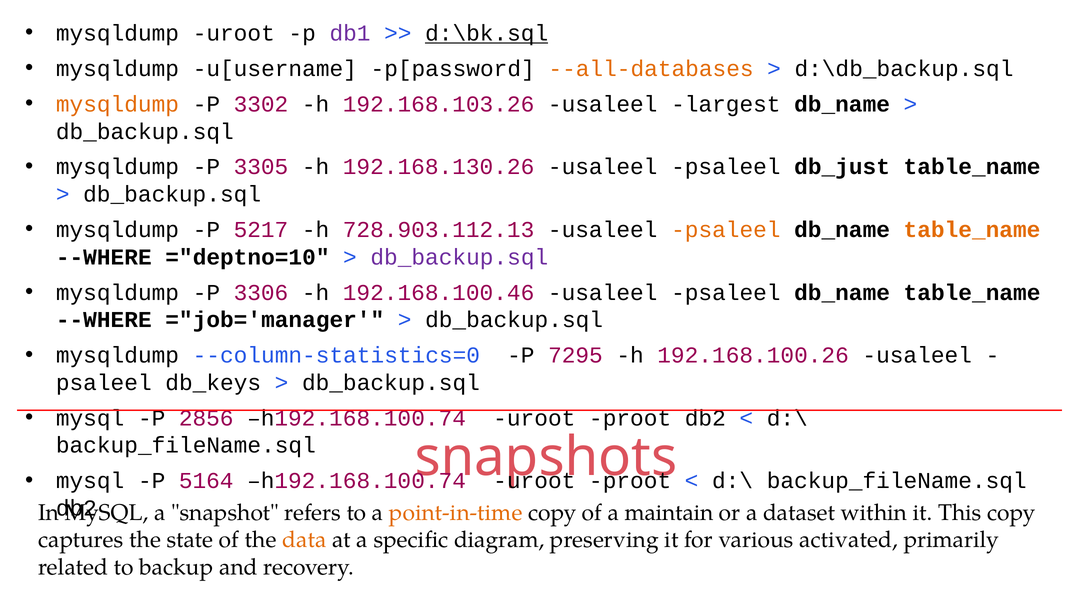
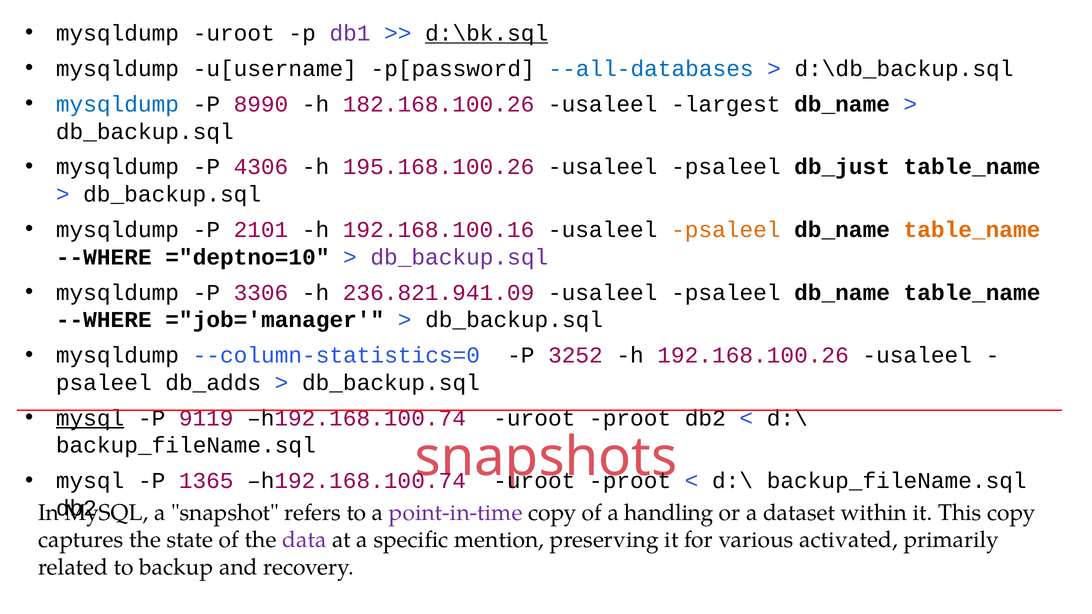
--all-databases colour: orange -> blue (651, 69)
mysqldump colour: orange -> blue (117, 104)
3302: 3302 -> 8990 (261, 104)
192.168.103.26: 192.168.103.26 -> 182.168.100.26 (439, 104)
3305: 3305 -> 4306 (261, 167)
192.168.130.26: 192.168.130.26 -> 195.168.100.26 (439, 167)
5217: 5217 -> 2101 (261, 230)
728.903.112.13: 728.903.112.13 -> 192.168.100.16 (439, 230)
192.168.100.46: 192.168.100.46 -> 236.821.941.09 (439, 293)
7295: 7295 -> 3252 (575, 355)
db_keys: db_keys -> db_adds (213, 383)
mysql underline: none -> present (90, 418)
2856: 2856 -> 9119 (206, 418)
5164: 5164 -> 1365 (206, 481)
point-in-time colour: orange -> purple (456, 513)
maintain: maintain -> handling (669, 513)
data colour: orange -> purple (304, 540)
diagram: diagram -> mention (499, 540)
